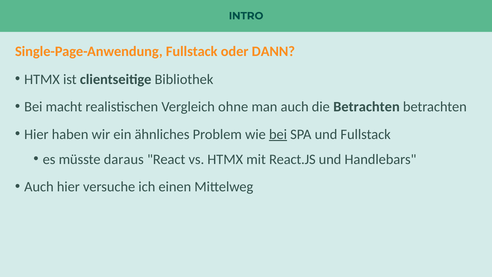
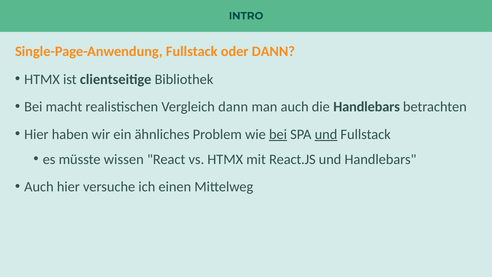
Vergleich ohne: ohne -> dann (233, 107)
die Betrachten: Betrachten -> Handlebars (367, 107)
und underline: none -> present (326, 134)
daraus: daraus -> wissen (124, 159)
